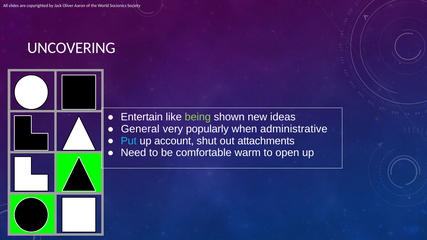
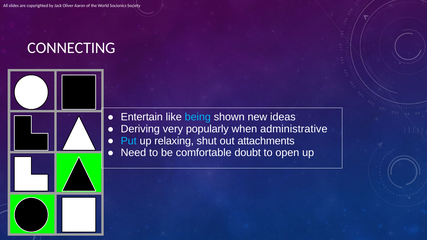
UNCOVERING: UNCOVERING -> CONNECTING (71, 48)
being colour: light green -> light blue (198, 117)
General: General -> Deriving (140, 129)
account: account -> relaxing (174, 141)
warm: warm -> doubt (248, 153)
